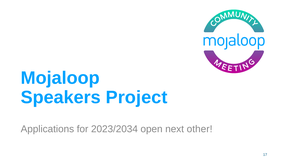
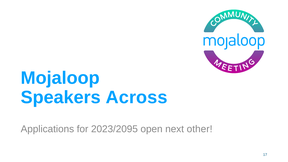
Project: Project -> Across (137, 97)
2023/2034: 2023/2034 -> 2023/2095 (114, 129)
